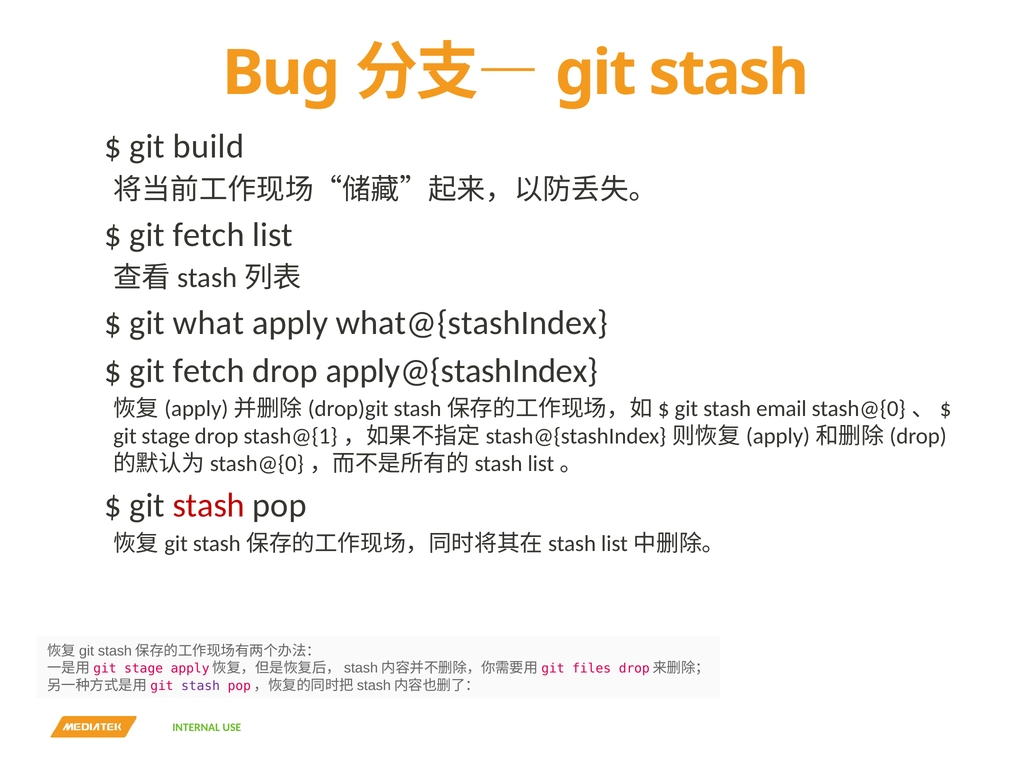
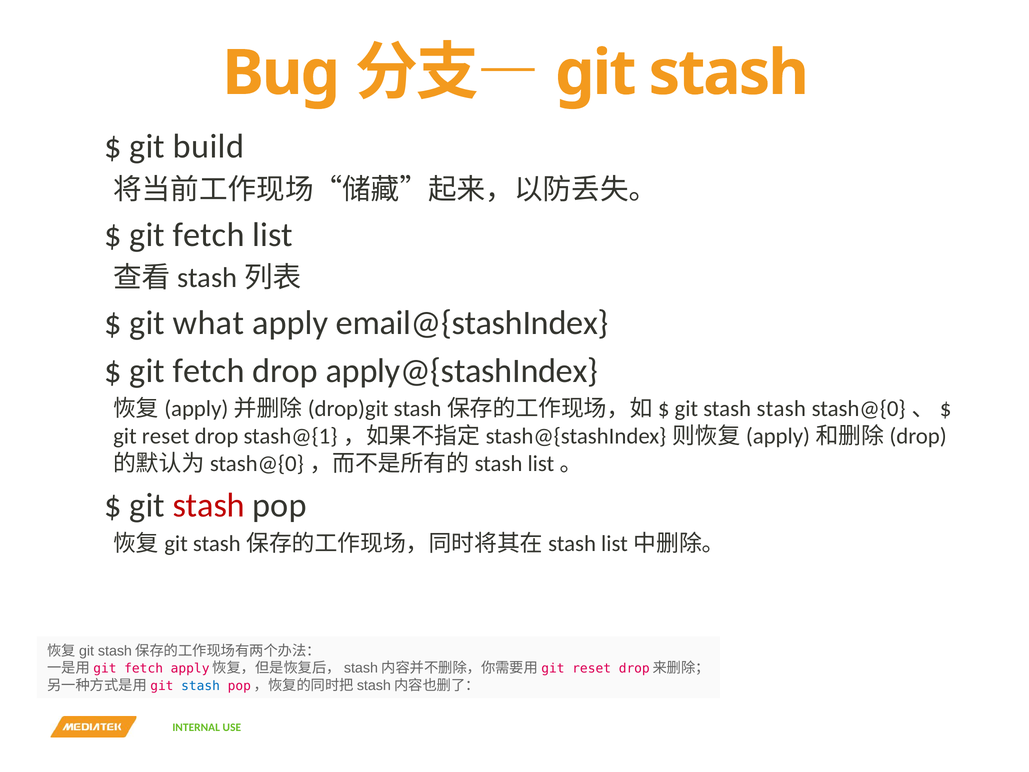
what@{stashIndex: what@{stashIndex -> email@{stashIndex (472, 323)
stash email: email -> stash (781, 409)
git stage: stage -> reset (166, 436)
stage: stage -> fetch (144, 668)
files: files -> reset (592, 668)
stash colour: purple -> blue (201, 686)
